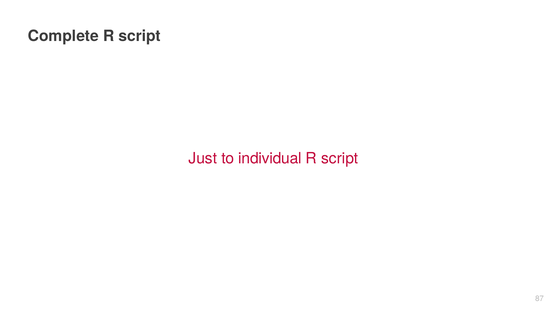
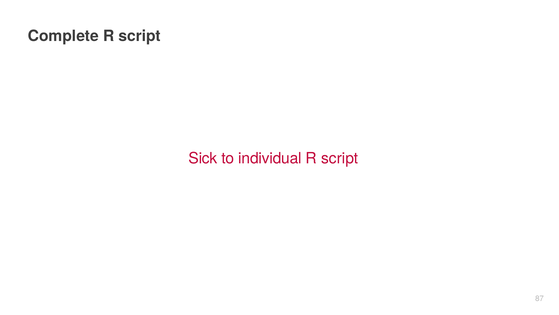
Just: Just -> Sick (203, 158)
